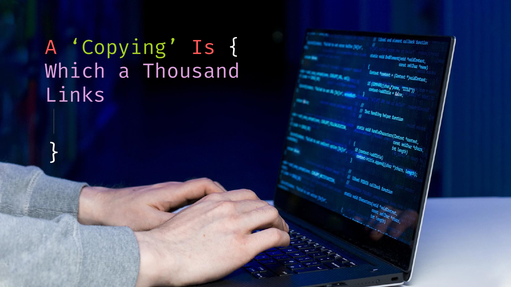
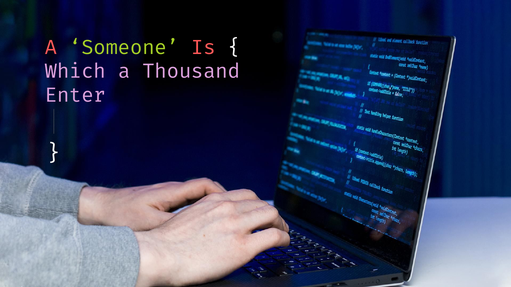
Copying: Copying -> Someone (124, 48)
Links: Links -> Enter (75, 95)
